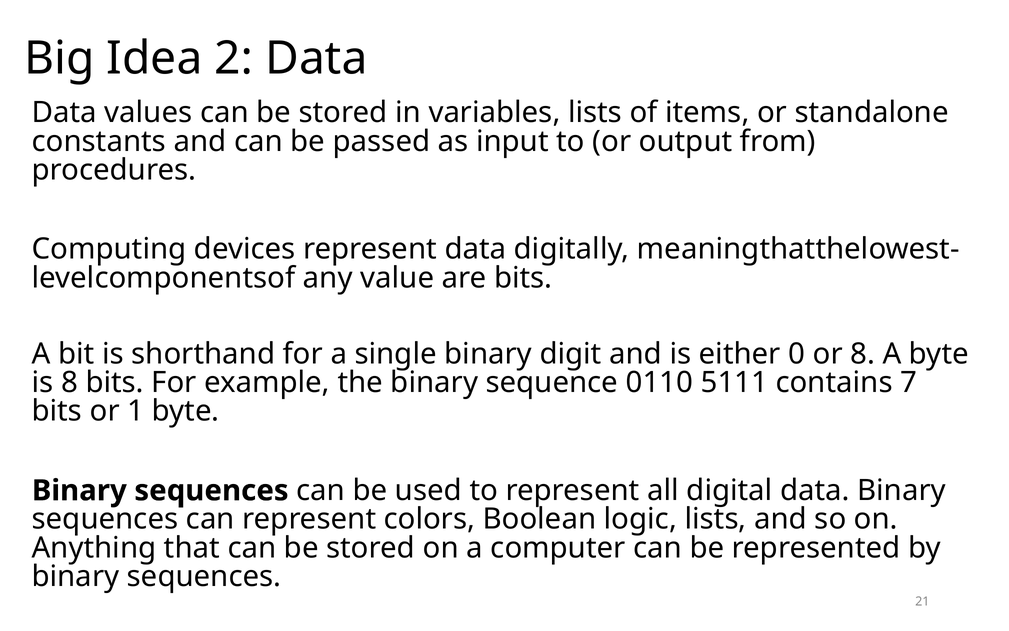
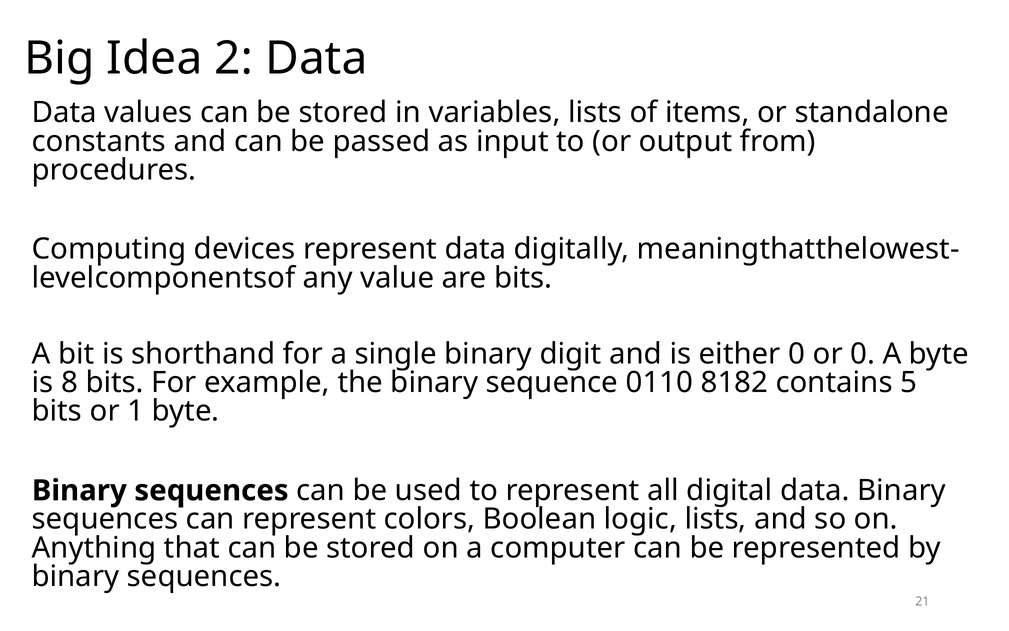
or 8: 8 -> 0 (863, 354)
5111: 5111 -> 8182 (734, 382)
7: 7 -> 5 (909, 382)
